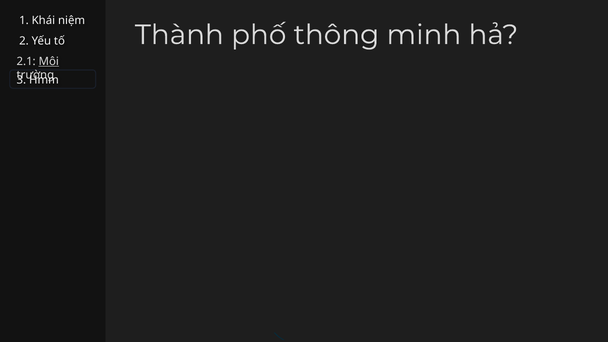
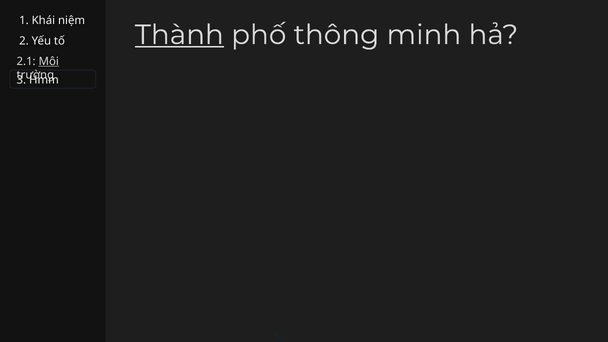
Thành underline: none -> present (179, 35)
